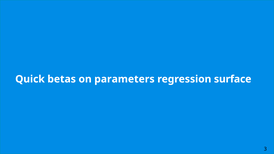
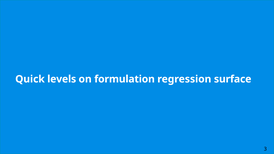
betas: betas -> levels (62, 79)
parameters: parameters -> formulation (125, 79)
